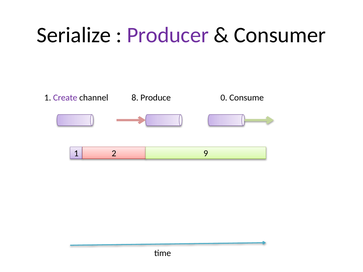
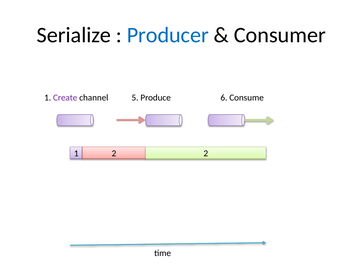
Producer colour: purple -> blue (168, 35)
8: 8 -> 5 (135, 98)
0: 0 -> 6 (224, 98)
2 9: 9 -> 2 (206, 154)
